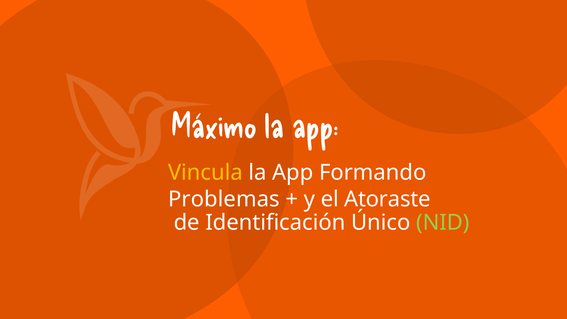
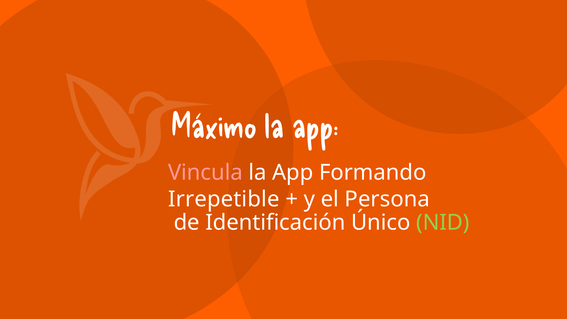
Vincula colour: yellow -> pink (205, 173)
Problemas: Problemas -> Irrepetible (224, 199)
Atoraste: Atoraste -> Persona (387, 199)
